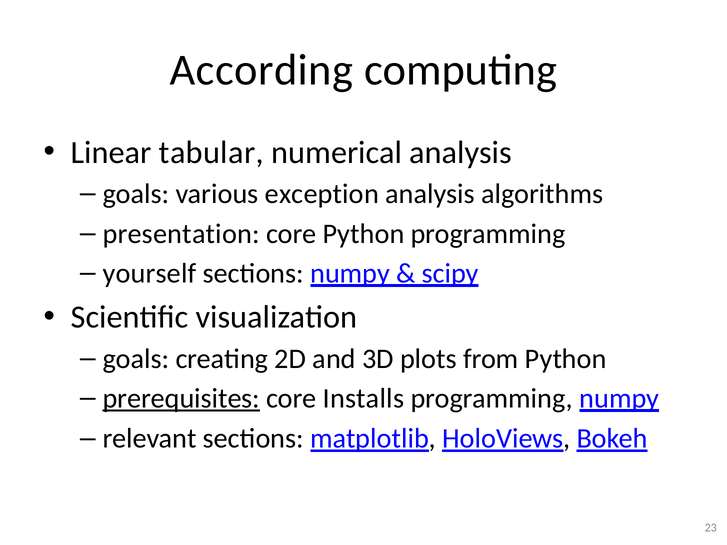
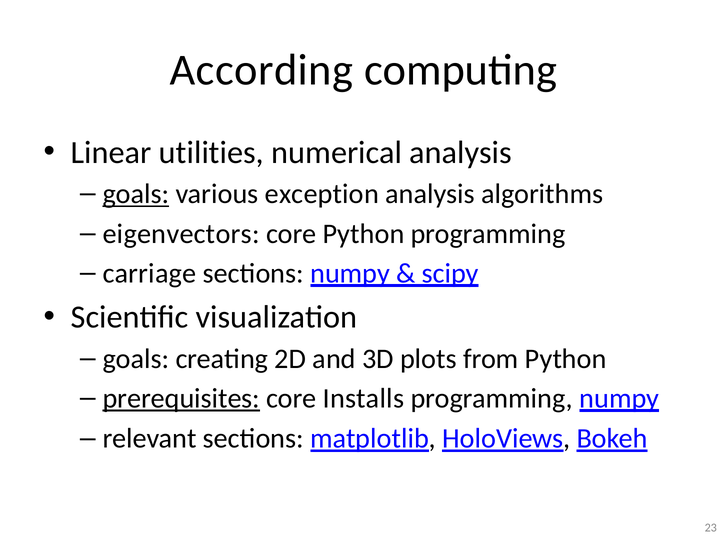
tabular: tabular -> utilities (211, 153)
goals underline: none -> present (136, 194)
presentation: presentation -> eigenvectors (181, 234)
yourself: yourself -> carriage (150, 273)
